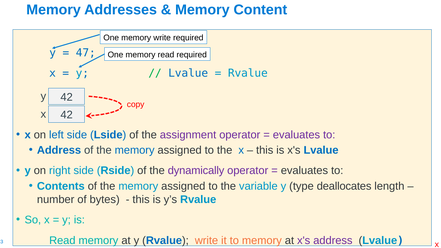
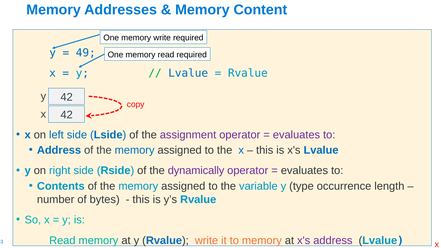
47: 47 -> 49 (86, 53)
deallocates: deallocates -> occurrence (344, 186)
